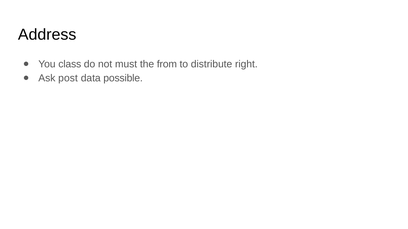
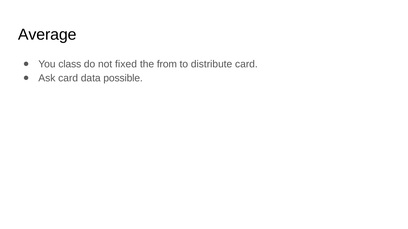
Address: Address -> Average (47, 35)
must: must -> fixed (126, 64)
distribute right: right -> card (246, 64)
Ask post: post -> card (68, 78)
